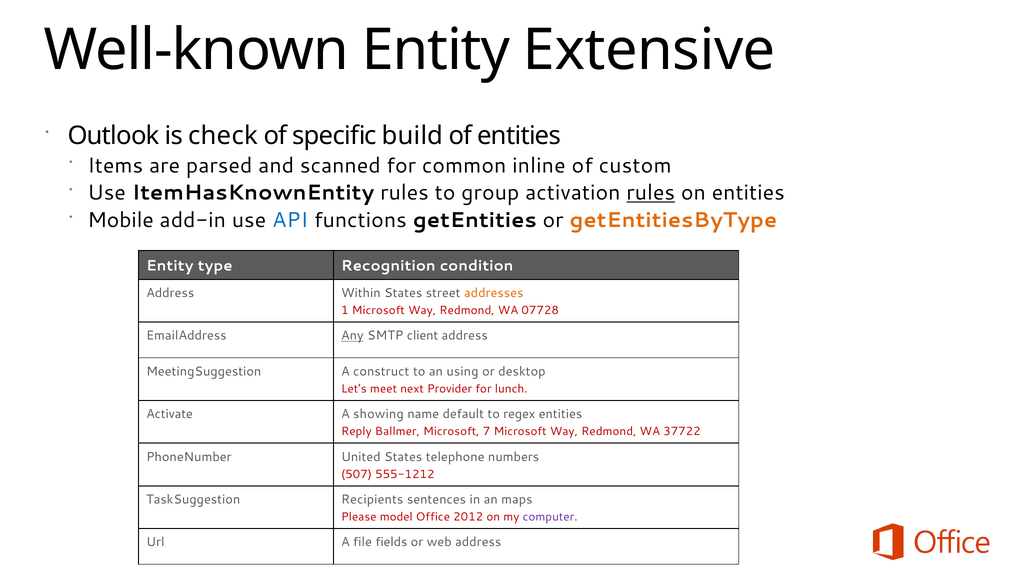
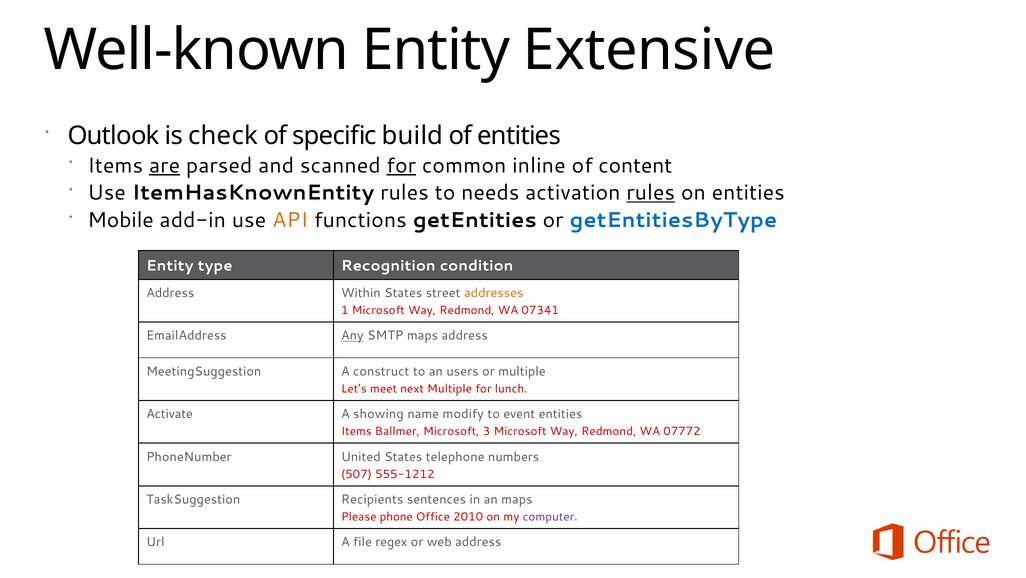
are underline: none -> present (165, 165)
for underline: none -> present (401, 165)
custom: custom -> content (635, 165)
group: group -> needs (490, 193)
API colour: blue -> orange (290, 220)
getEntitiesByType colour: orange -> blue (673, 220)
07728: 07728 -> 07341 (540, 310)
SMTP client: client -> maps (422, 335)
using: using -> users (463, 371)
or desktop: desktop -> multiple (522, 371)
next Provider: Provider -> Multiple (450, 388)
default: default -> modify (463, 414)
regex: regex -> event (519, 414)
Reply: Reply -> Items (356, 431)
7: 7 -> 3 (487, 431)
37722: 37722 -> 07772 (682, 431)
model: model -> phone (396, 516)
2012: 2012 -> 2010 (468, 516)
fields: fields -> regex (391, 541)
